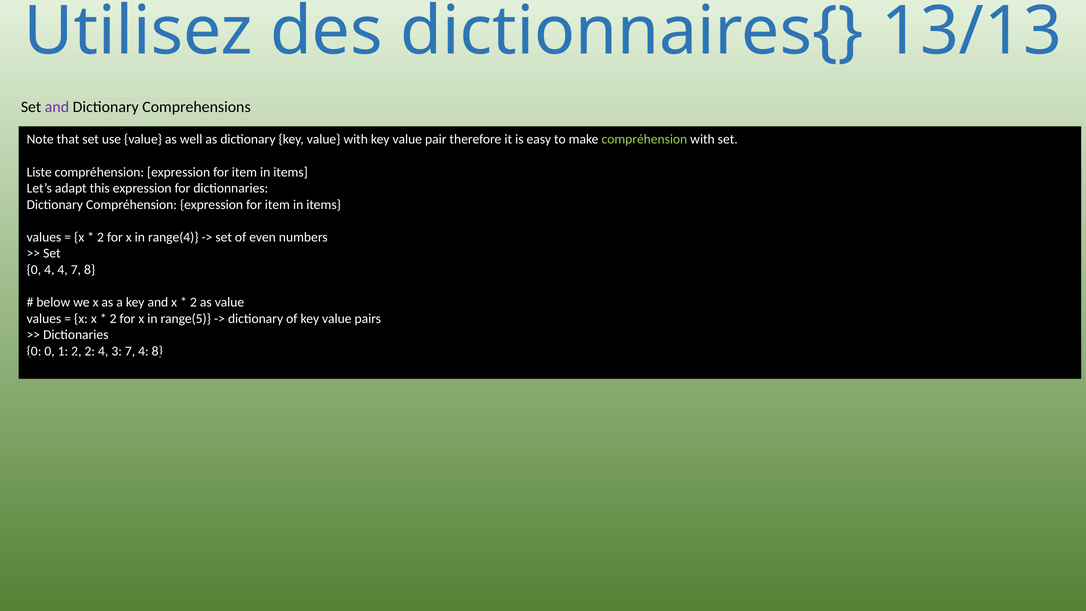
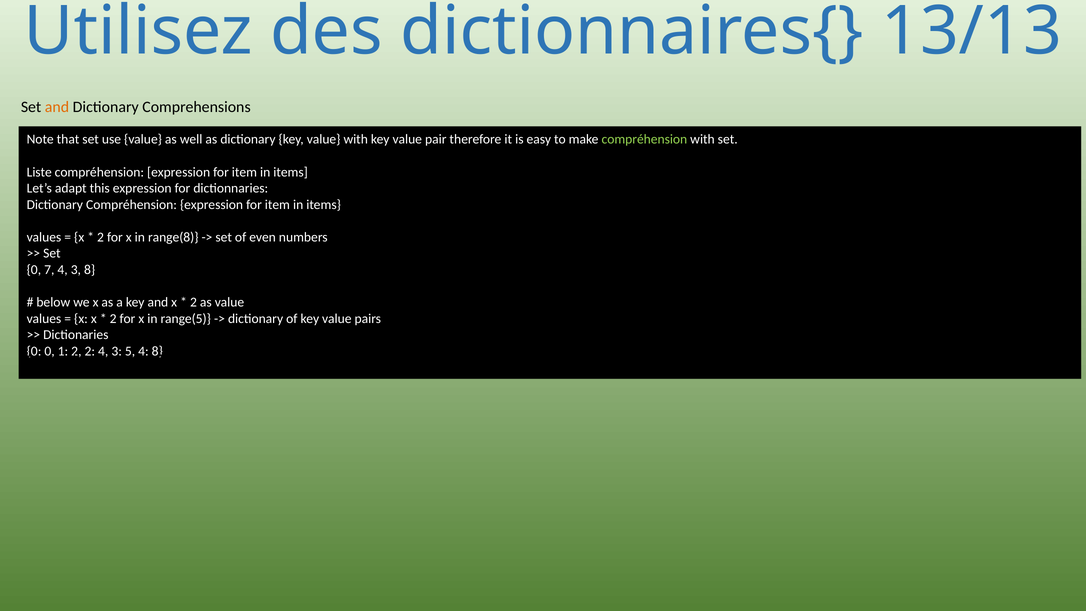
and colour: purple -> orange (57, 107)
range(4: range(4 -> range(8 (173, 237)
0 4: 4 -> 7 (49, 270)
7: 7 -> 3 (76, 270)
7: 7 -> 5 (130, 351)
